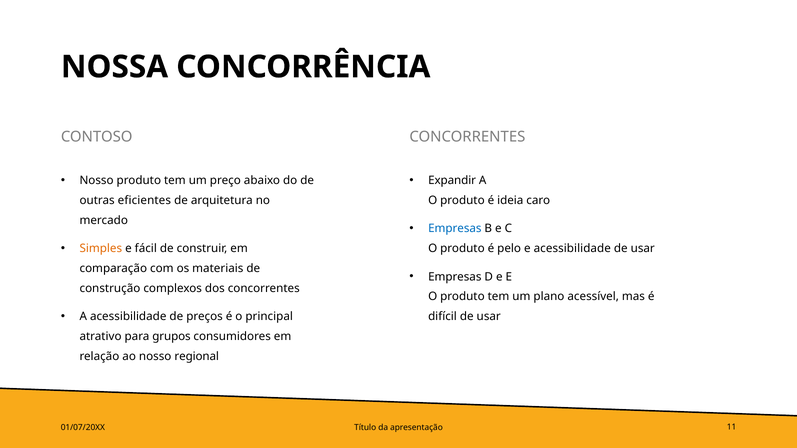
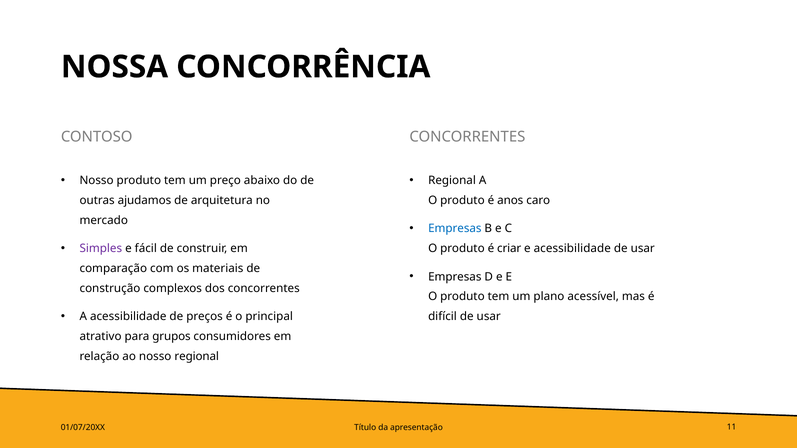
Expandir: Expandir -> Regional (452, 181)
eficientes: eficientes -> ajudamos (144, 200)
ideia: ideia -> anos (510, 200)
Simples colour: orange -> purple (101, 249)
pelo: pelo -> criar (509, 249)
